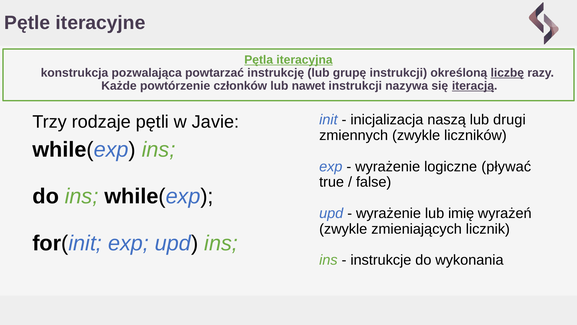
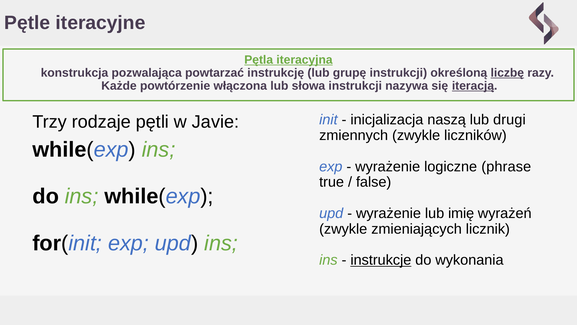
członków: członków -> włączona (240, 86)
nawet: nawet -> słowa (308, 86)
pływać: pływać -> phrase (506, 166)
instrukcje underline: none -> present (381, 260)
